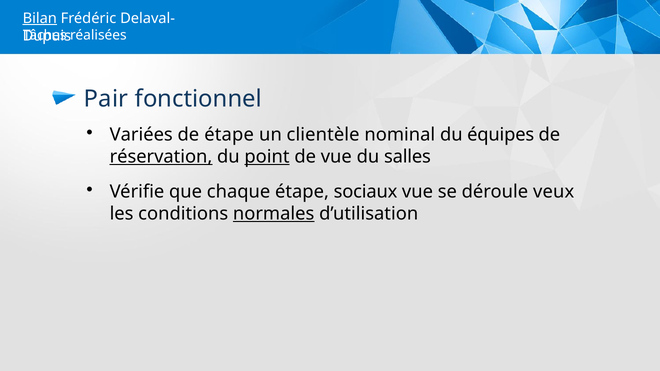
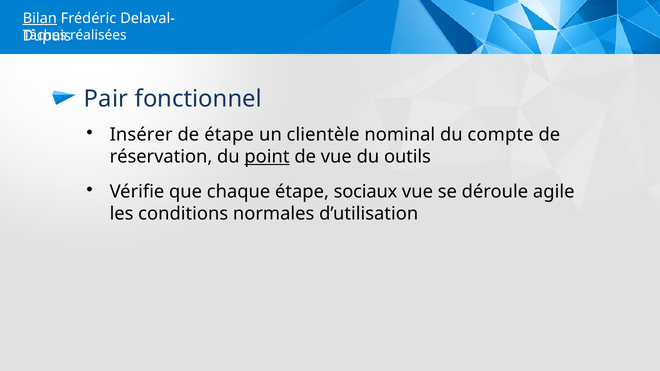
Variées: Variées -> Insérer (141, 135)
équipes: équipes -> compte (501, 135)
réservation underline: present -> none (161, 157)
salles: salles -> outils (407, 157)
veux: veux -> agile (554, 192)
normales underline: present -> none (274, 214)
